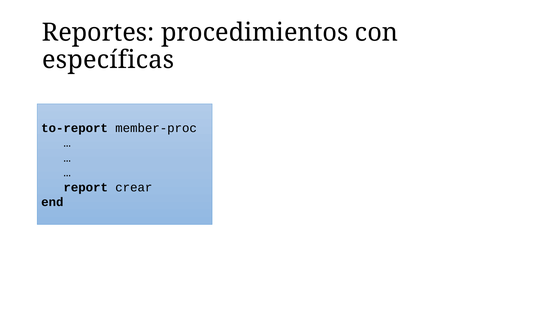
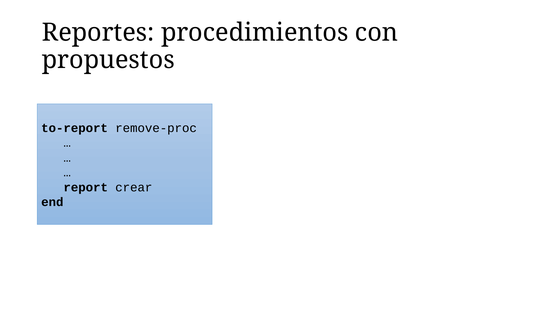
específicas: específicas -> propuestos (108, 60)
member-proc: member-proc -> remove-proc (156, 128)
